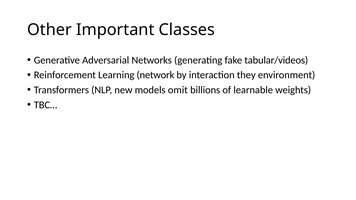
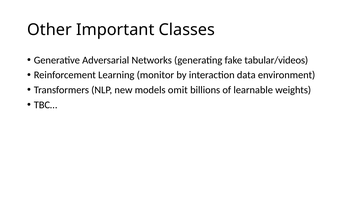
network: network -> monitor (155, 75)
they: they -> data (246, 75)
